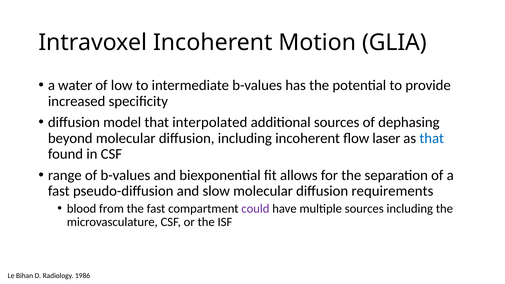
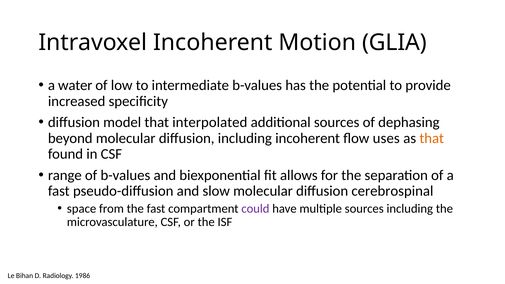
laser: laser -> uses (386, 138)
that colour: blue -> orange (432, 138)
requirements: requirements -> cerebrospinal (392, 191)
blood: blood -> space (82, 209)
